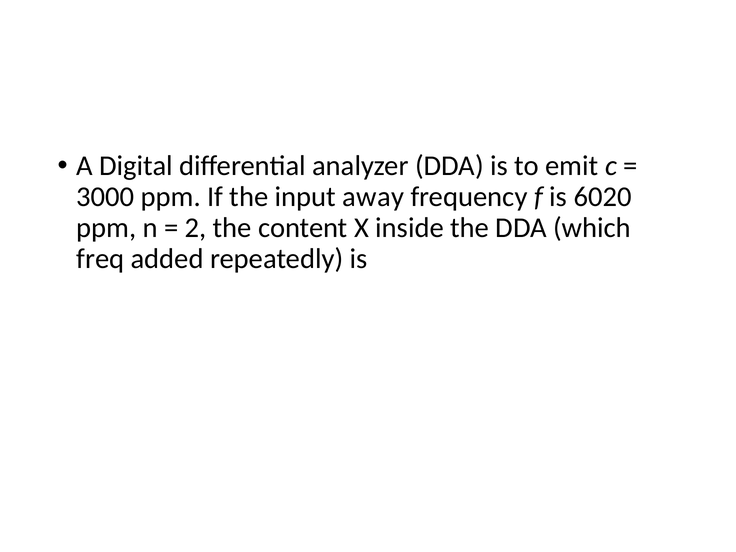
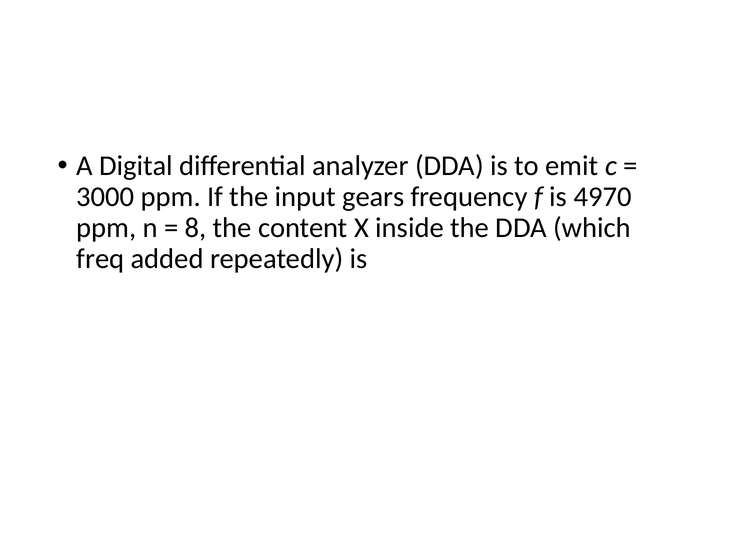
away: away -> gears (373, 197)
6020: 6020 -> 4970 (603, 197)
2: 2 -> 8 (196, 228)
